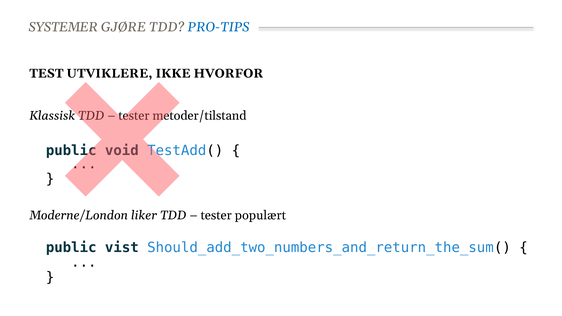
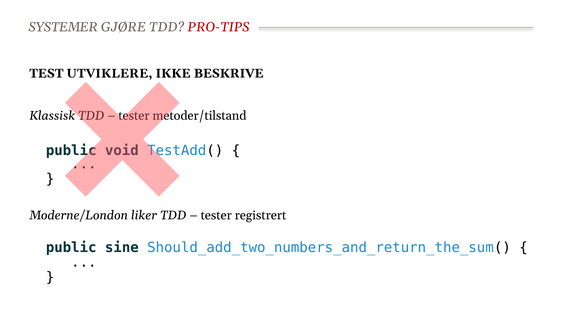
PRO-TIPS colour: blue -> red (219, 27)
HVORFOR: HVORFOR -> BESKRIVE (229, 73)
populært: populært -> registrert (261, 216)
vist: vist -> sine (122, 248)
